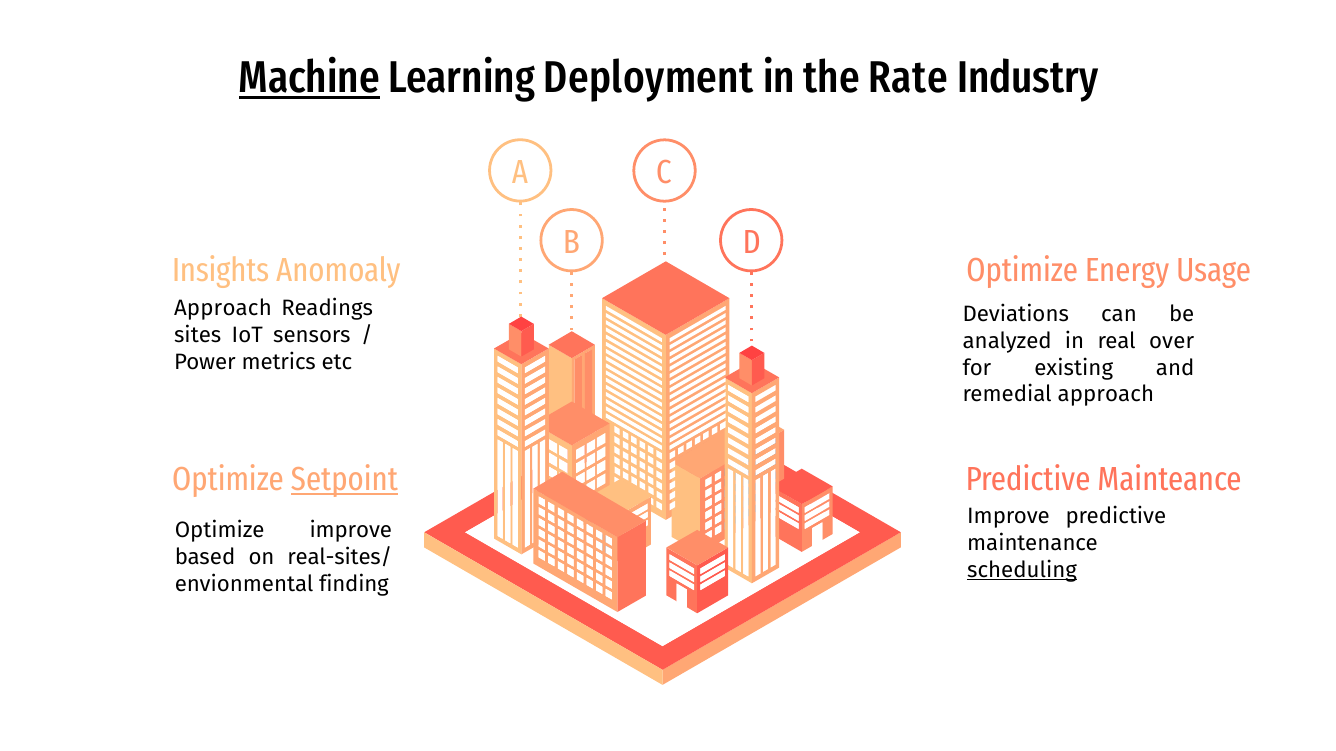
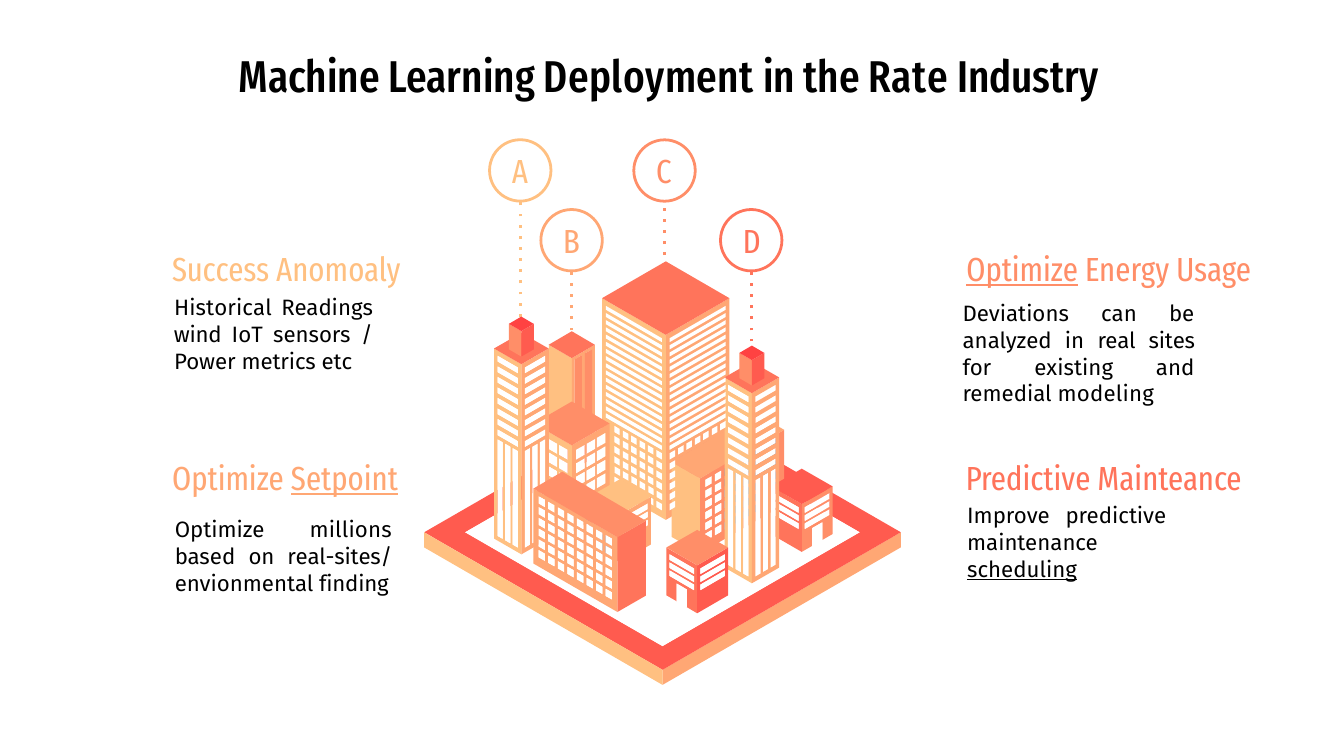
Machine underline: present -> none (309, 78)
Optimize underline: none -> present (1022, 271)
Insights: Insights -> Success (221, 271)
Approach: Approach -> Historical (223, 309)
sites: sites -> wind (198, 335)
over: over -> sites (1172, 341)
remedial approach: approach -> modeling (1106, 395)
Optimize improve: improve -> millions (351, 531)
